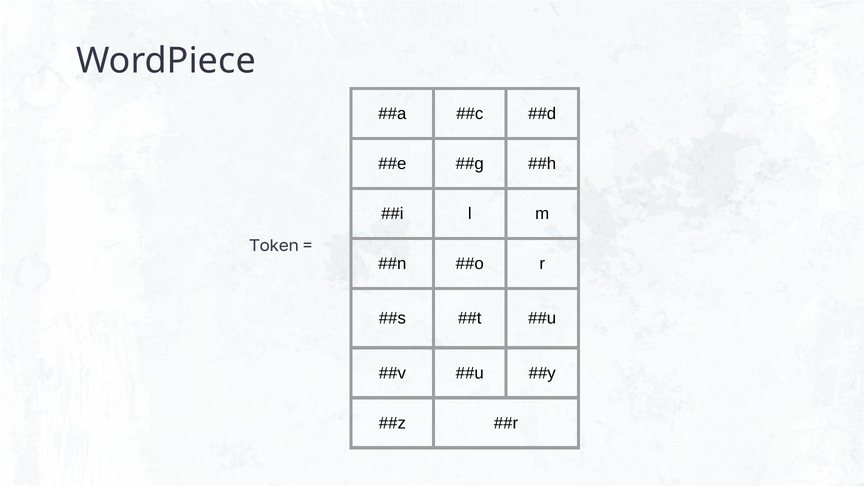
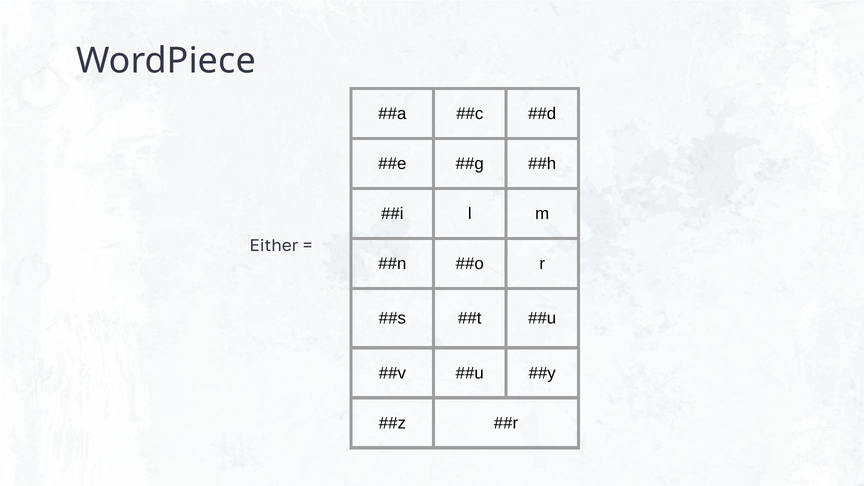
Token: Token -> Either (274, 246)
